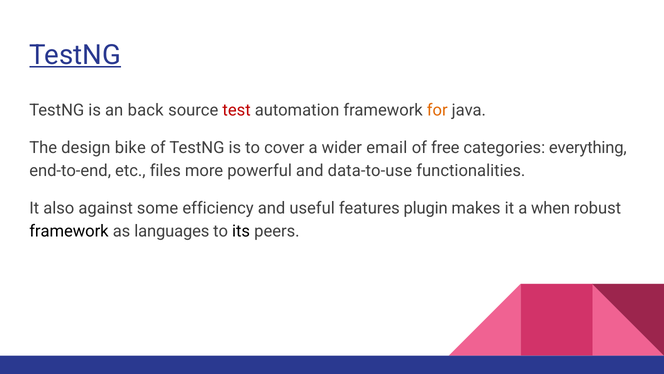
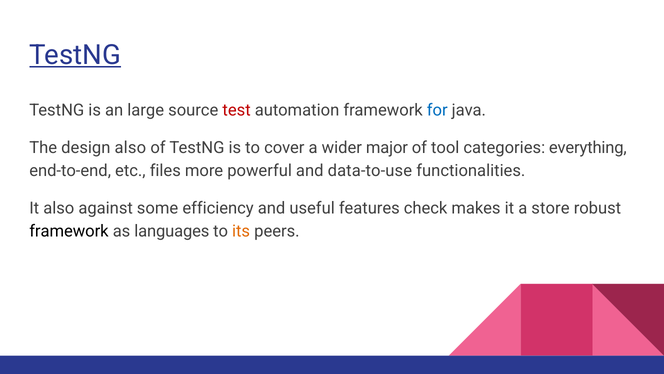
back: back -> large (146, 110)
for colour: orange -> blue (437, 110)
design bike: bike -> also (130, 148)
email: email -> major (387, 148)
free: free -> tool (445, 148)
plugin: plugin -> check (426, 208)
when: when -> store (550, 208)
its colour: black -> orange (241, 231)
